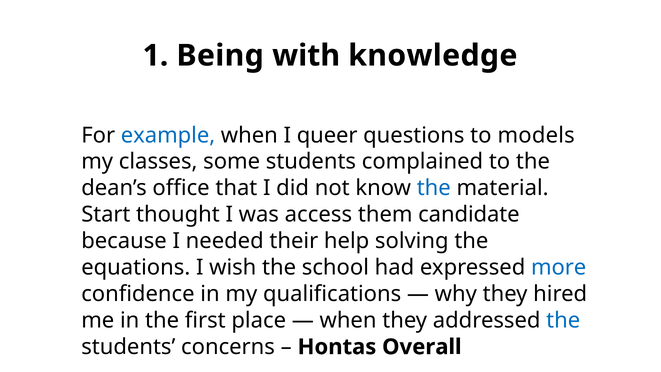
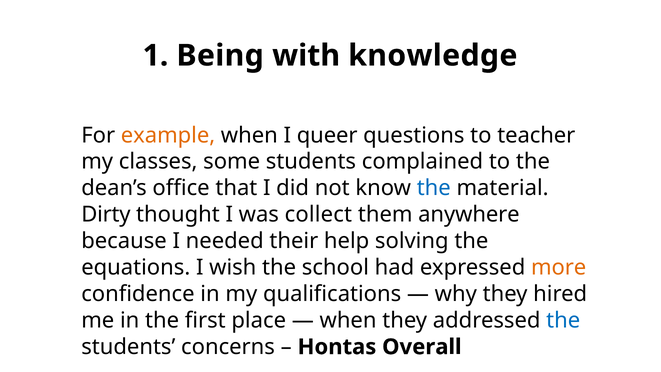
example colour: blue -> orange (168, 135)
models: models -> teacher (536, 135)
Start: Start -> Dirty (106, 215)
access: access -> collect (318, 215)
candidate: candidate -> anywhere (469, 215)
more colour: blue -> orange (559, 267)
